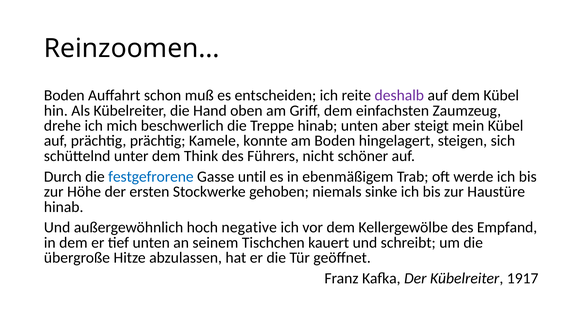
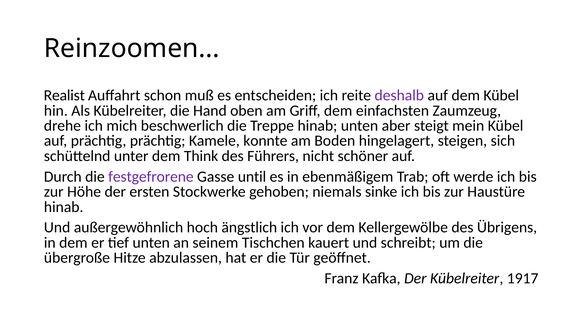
Boden: Boden -> Realist (64, 95)
festgefrorene colour: blue -> purple (151, 177)
negative: negative -> ängstlich (249, 227)
Empfand: Empfand -> Übrigens (507, 227)
